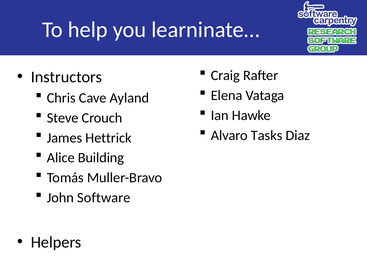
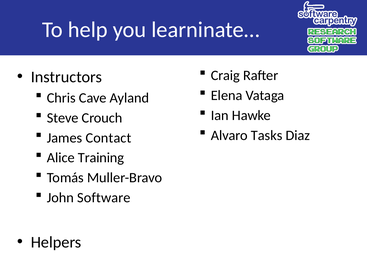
Hettrick: Hettrick -> Contact (108, 138)
Building: Building -> Training (101, 158)
